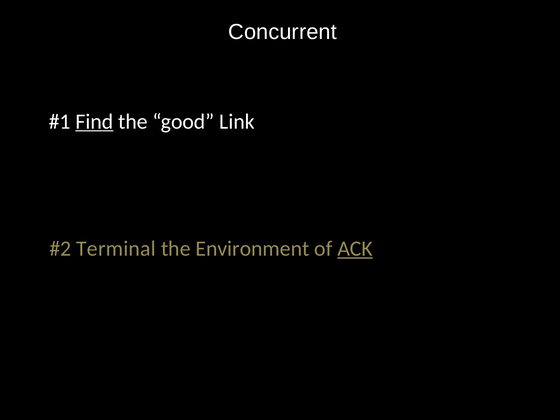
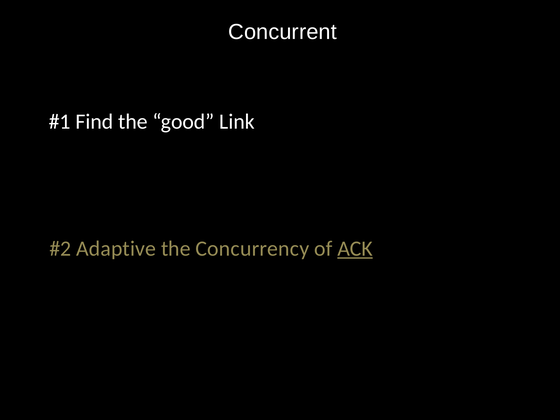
Find underline: present -> none (94, 121)
Terminal: Terminal -> Adaptive (116, 249)
Environment: Environment -> Concurrency (252, 249)
